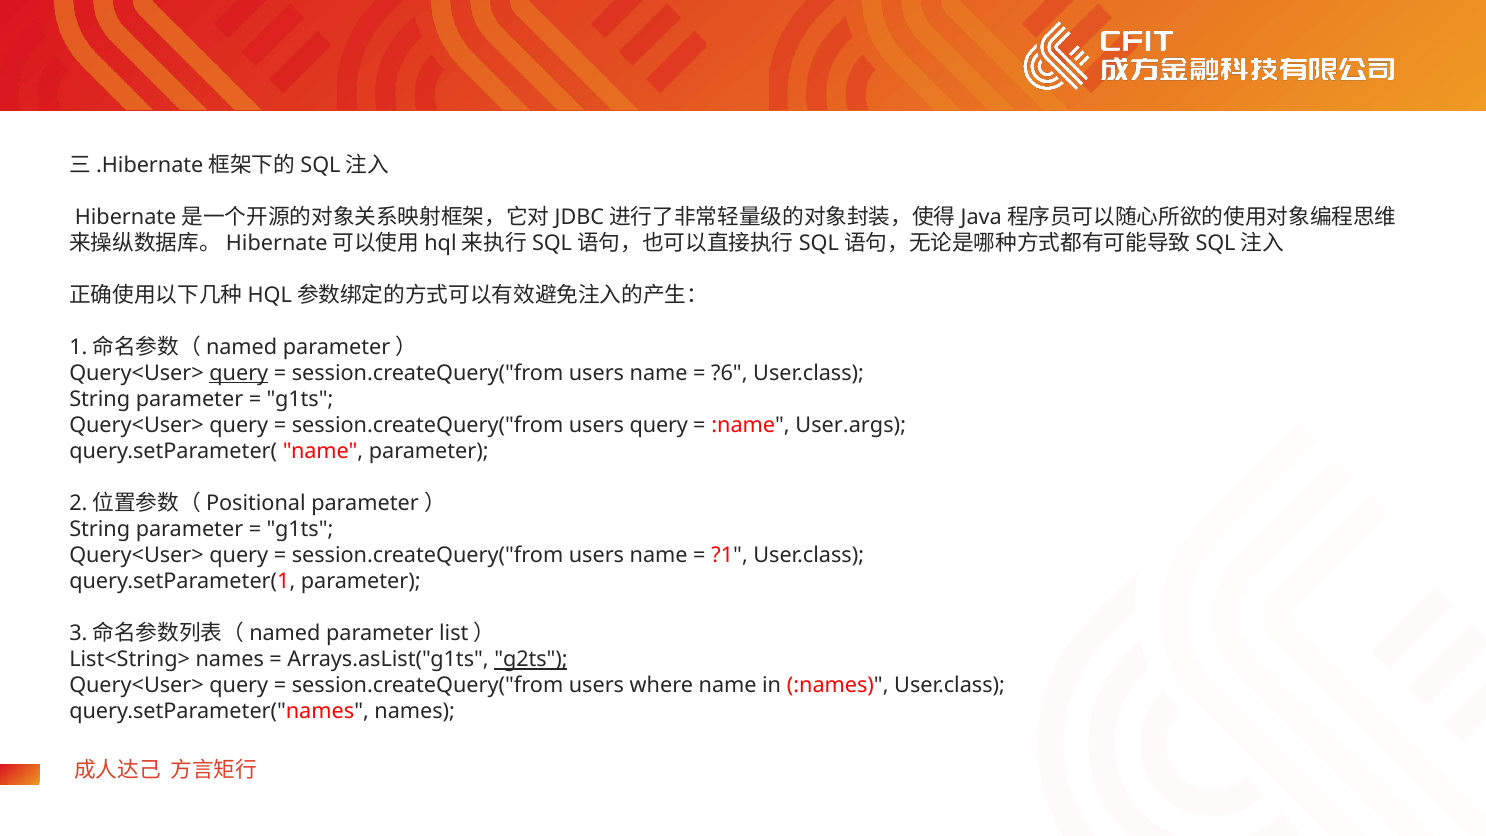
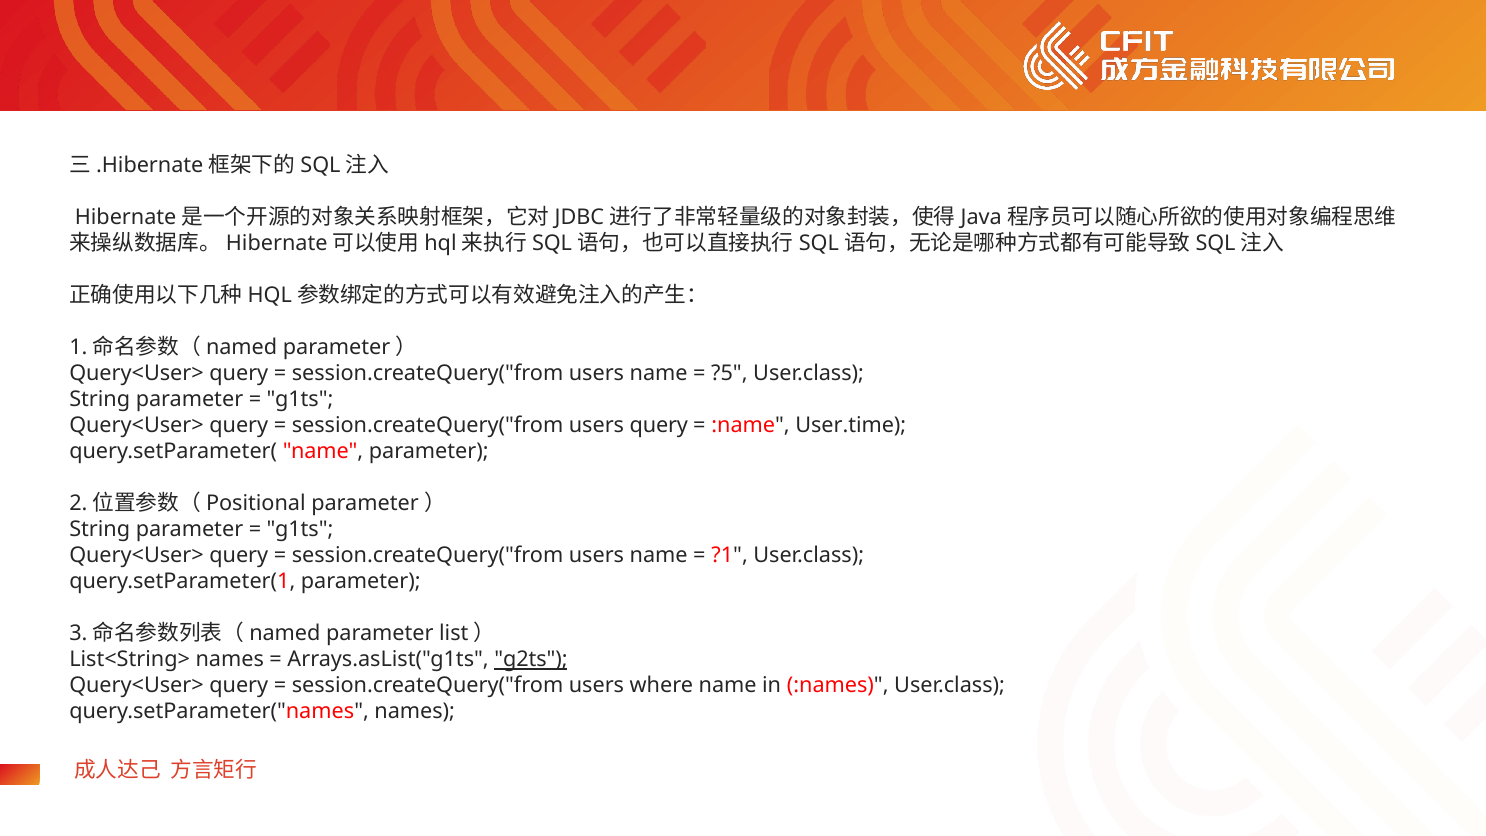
query underline: present -> none (239, 373)
?6: ?6 -> ?5 (729, 373)
User.args: User.args -> User.time (851, 425)
